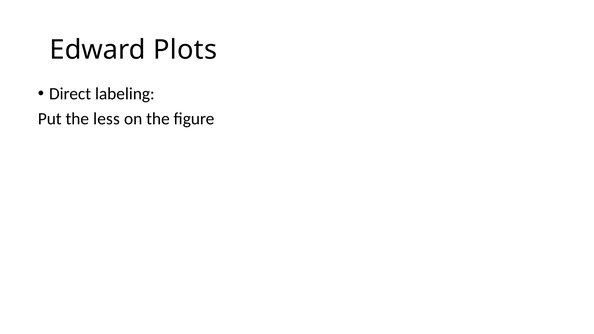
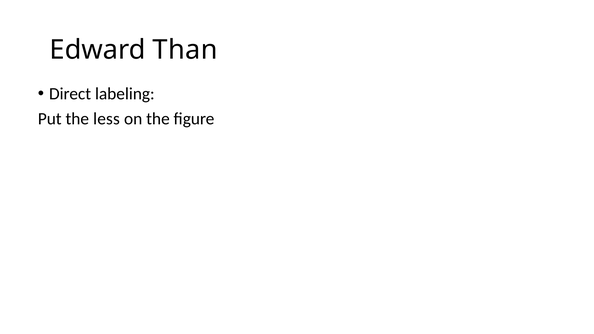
Plots: Plots -> Than (185, 50)
